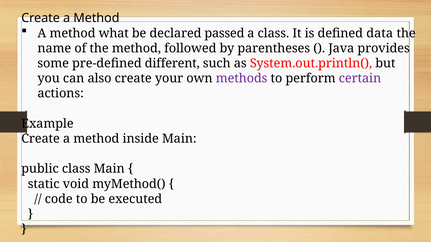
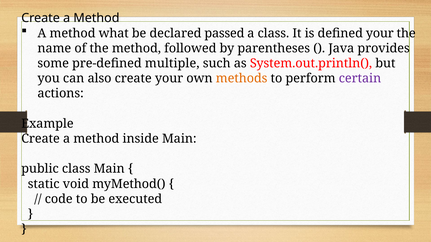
defined data: data -> your (380, 33)
different: different -> multiple (172, 63)
methods colour: purple -> orange (242, 79)
